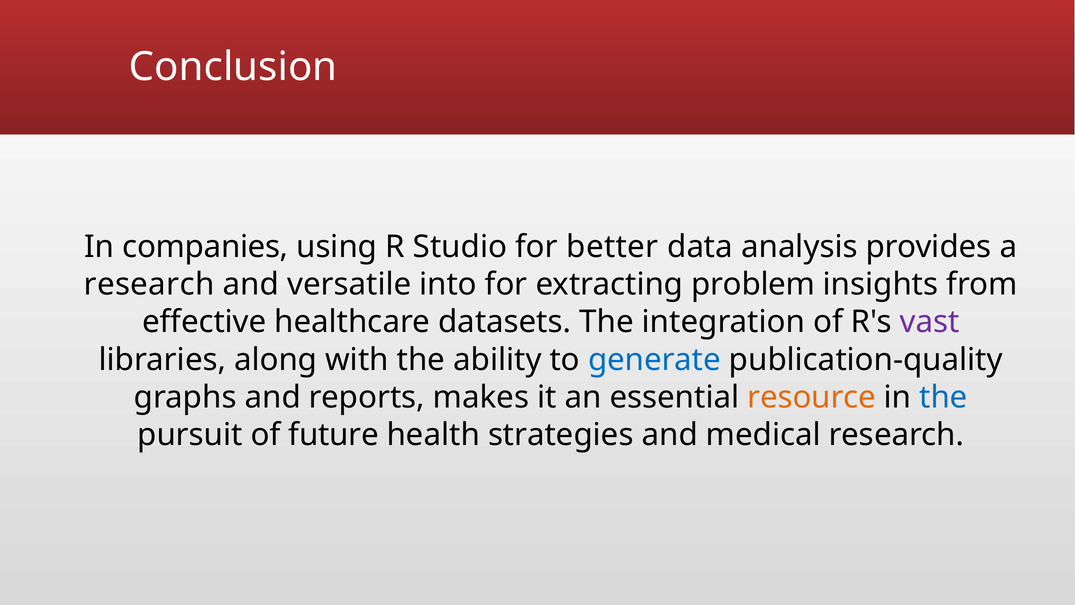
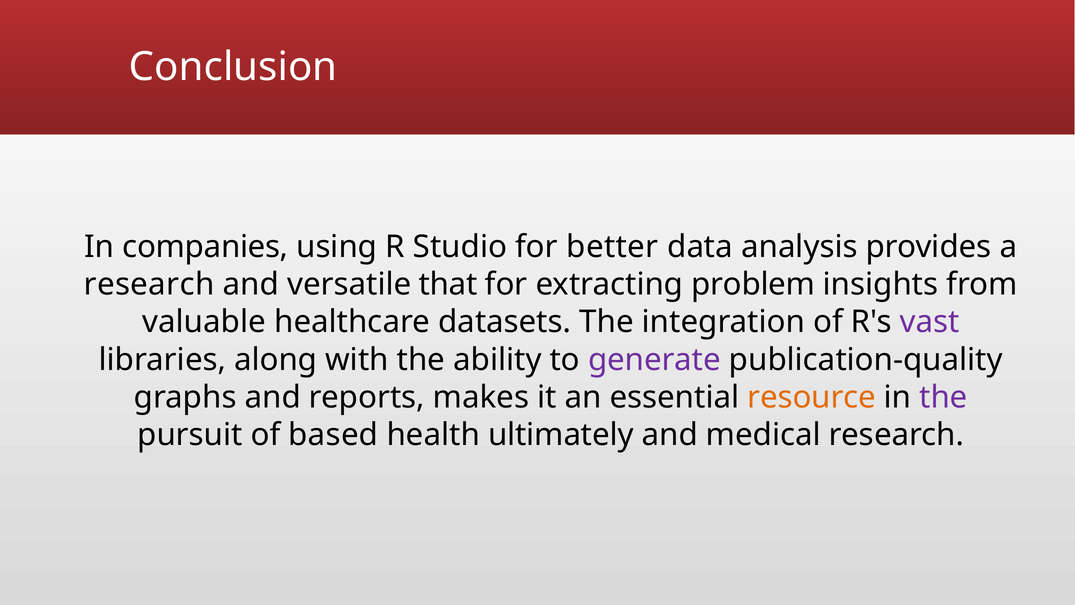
into: into -> that (448, 284)
effective: effective -> valuable (204, 322)
generate colour: blue -> purple (654, 360)
the colour: blue -> purple (943, 397)
future: future -> based (333, 435)
strategies: strategies -> ultimately (561, 435)
